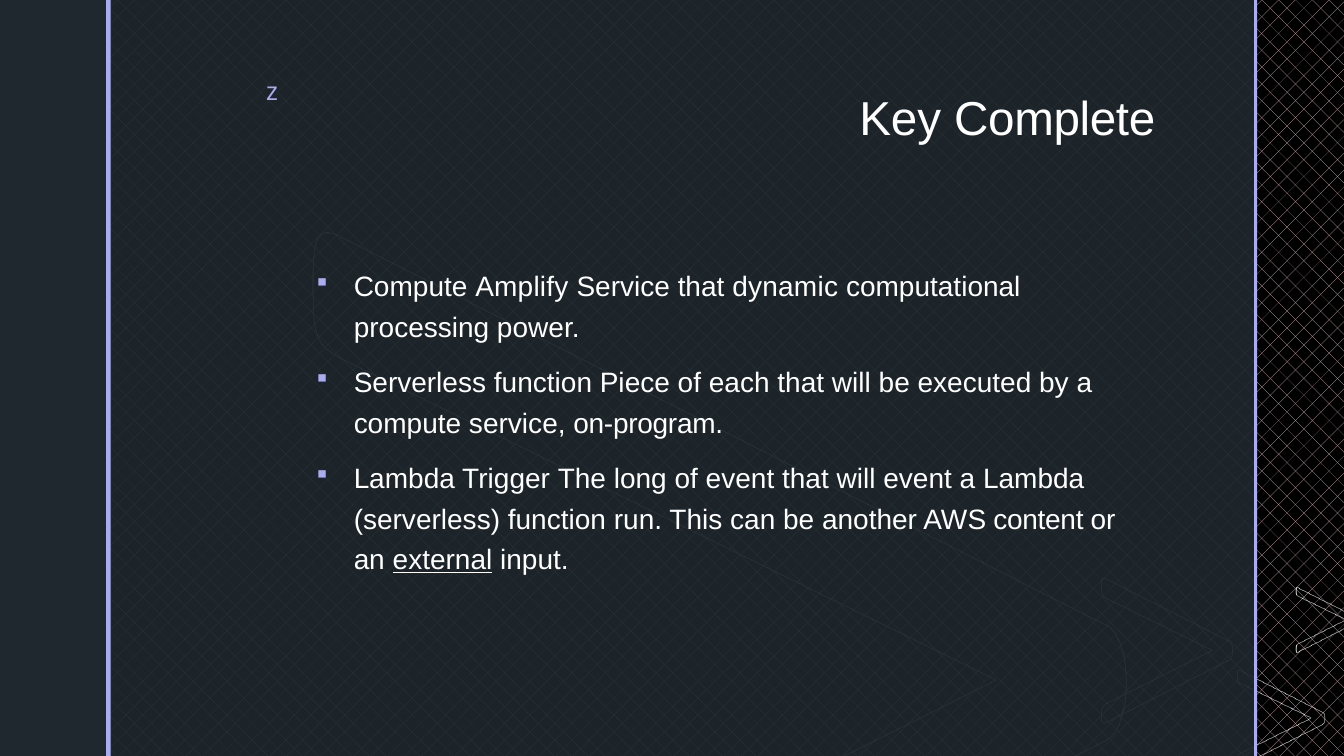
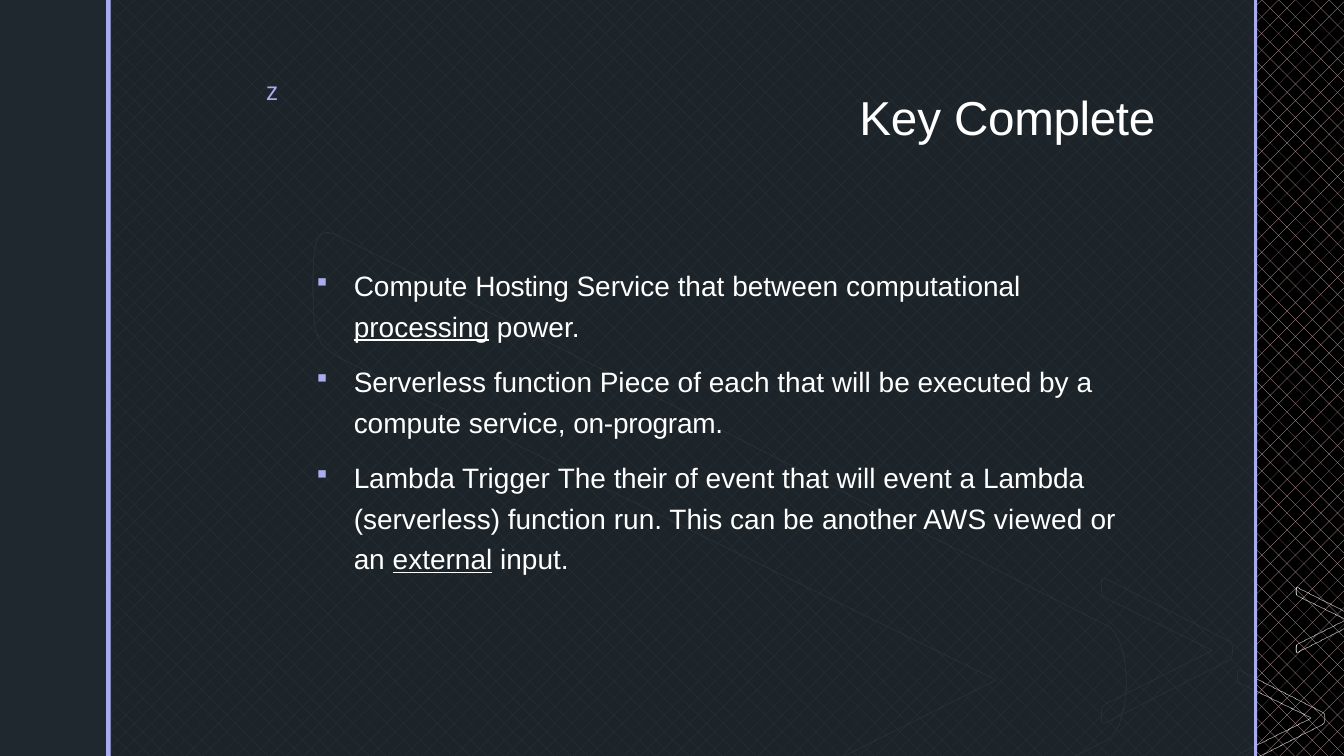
Amplify: Amplify -> Hosting (522, 288)
dynamic: dynamic -> between (785, 288)
processing underline: none -> present (422, 328)
long: long -> their (640, 480)
content: content -> viewed (1038, 520)
